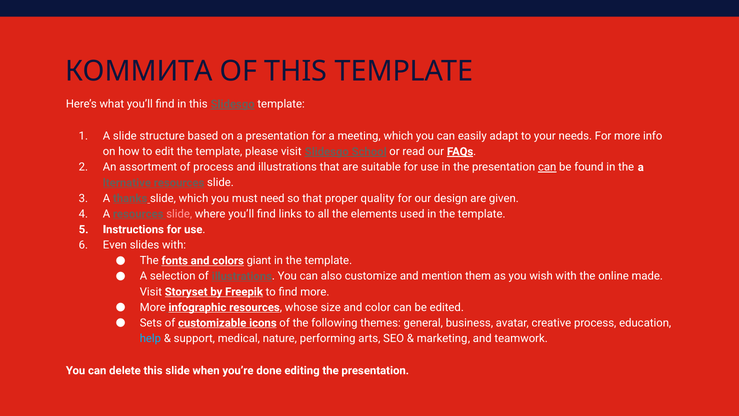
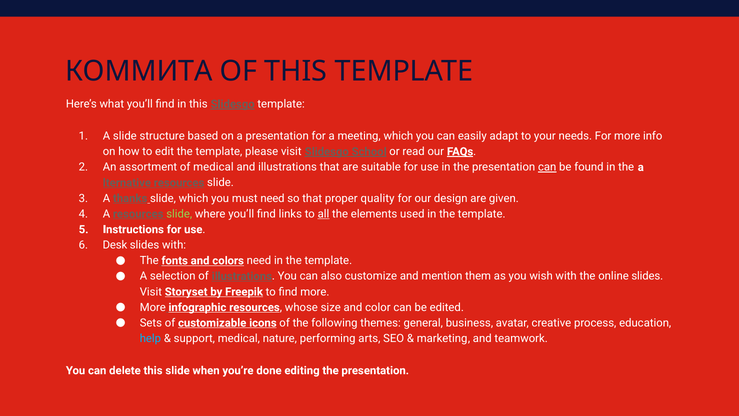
of process: process -> medical (213, 167)
slide colour: pink -> light green (179, 214)
all underline: none -> present (323, 214)
Even: Even -> Desk (115, 245)
colors giant: giant -> need (259, 260)
online made: made -> slides (647, 276)
